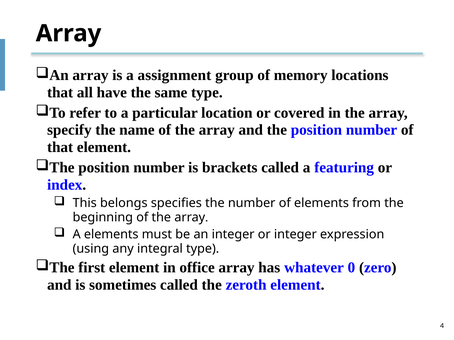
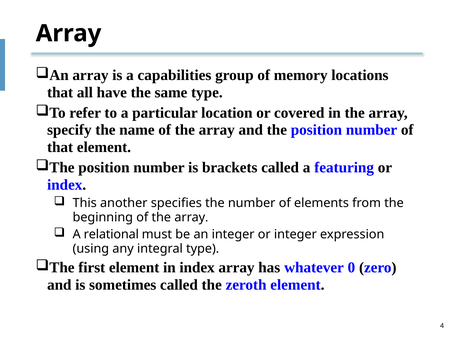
assignment: assignment -> capabilities (174, 75)
belongs: belongs -> another (124, 203)
A elements: elements -> relational (111, 235)
in office: office -> index (197, 268)
